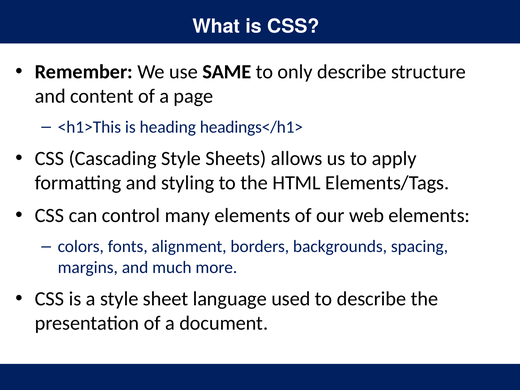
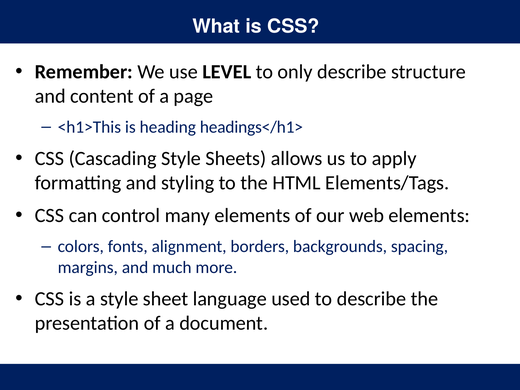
SAME: SAME -> LEVEL (227, 72)
